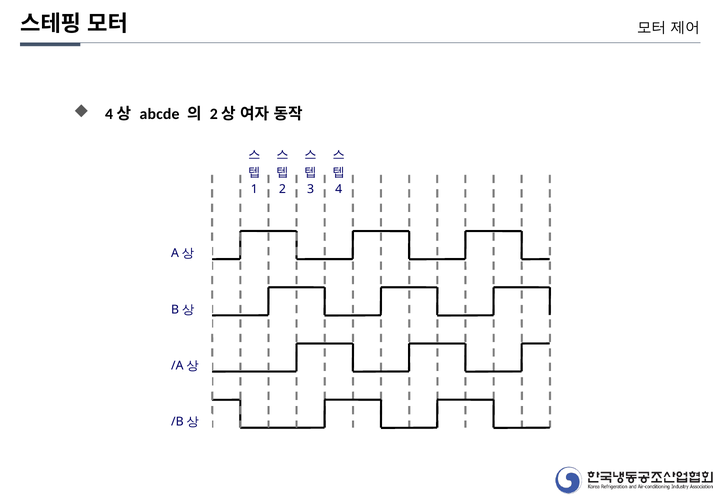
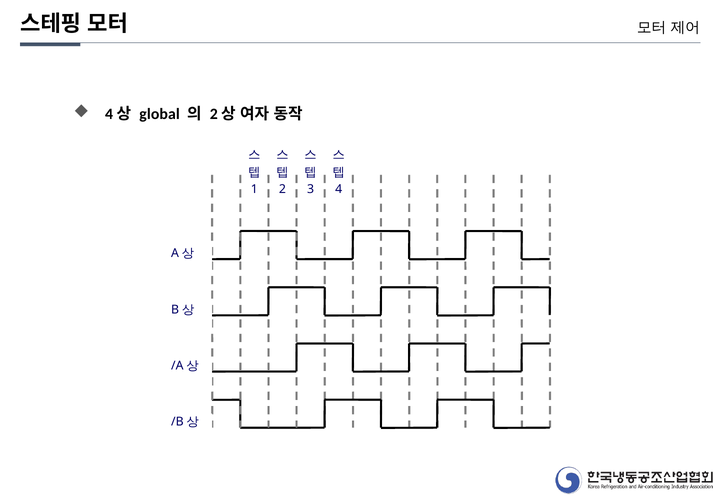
abcde: abcde -> global (160, 114)
